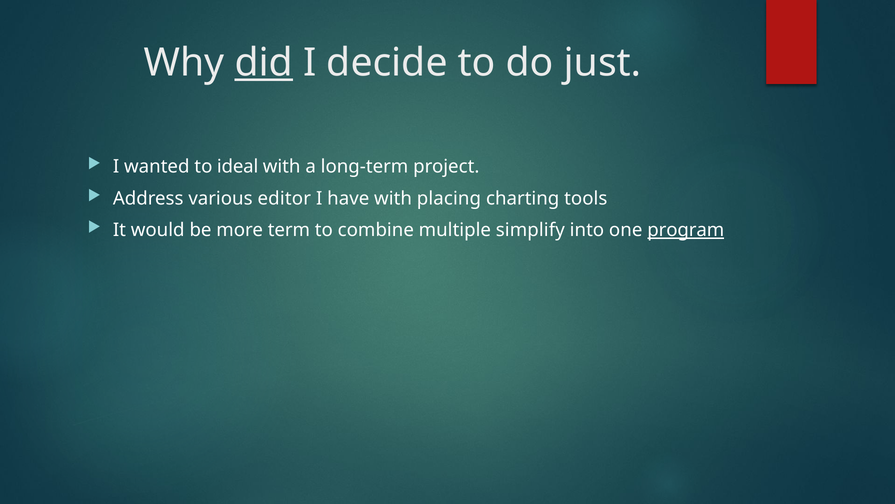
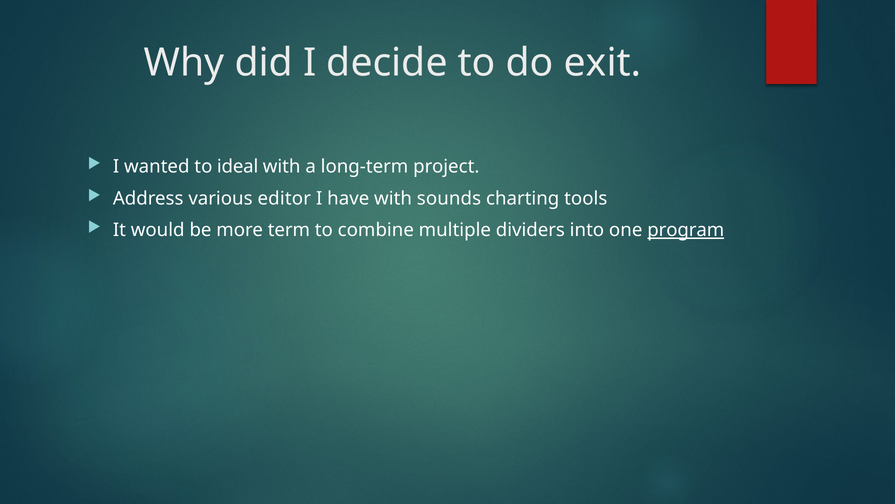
did underline: present -> none (264, 63)
just: just -> exit (603, 63)
placing: placing -> sounds (449, 198)
simplify: simplify -> dividers (530, 230)
